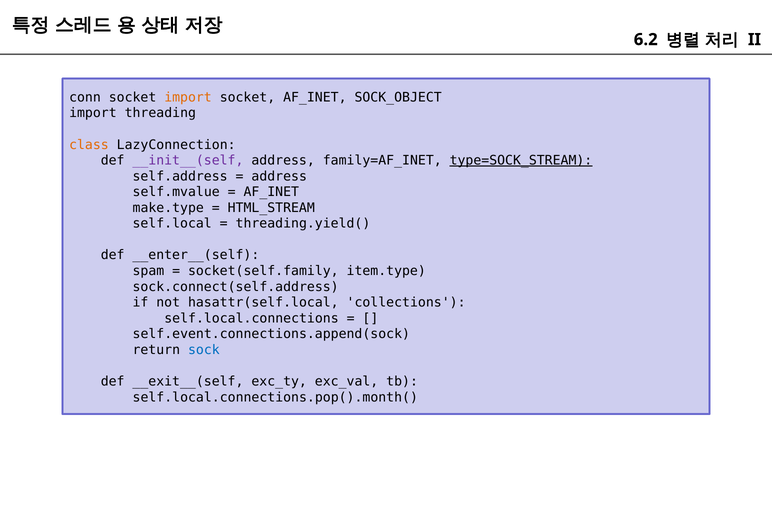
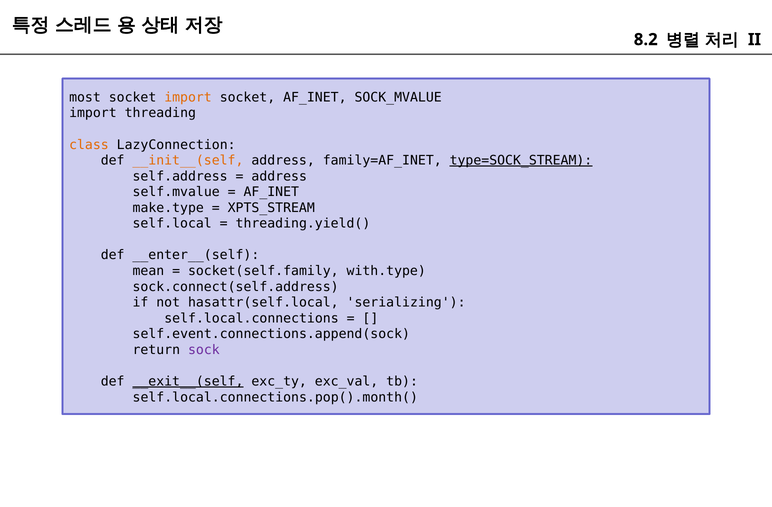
6.2: 6.2 -> 8.2 (646, 40)
conn: conn -> most (85, 97)
SOCK_OBJECT: SOCK_OBJECT -> SOCK_MVALUE (398, 97)
__init__(self colour: purple -> orange (188, 160)
HTML_STREAM: HTML_STREAM -> XPTS_STREAM (271, 208)
spam: spam -> mean (148, 271)
item.type: item.type -> with.type (386, 271)
collections: collections -> serializing (406, 303)
sock colour: blue -> purple (204, 350)
__exit__(self underline: none -> present (188, 381)
